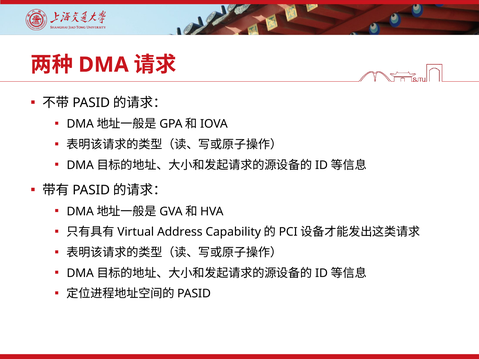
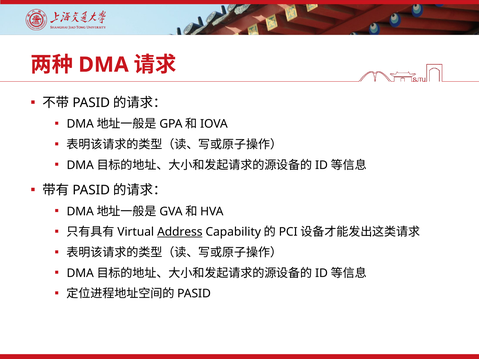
Address underline: none -> present (180, 232)
